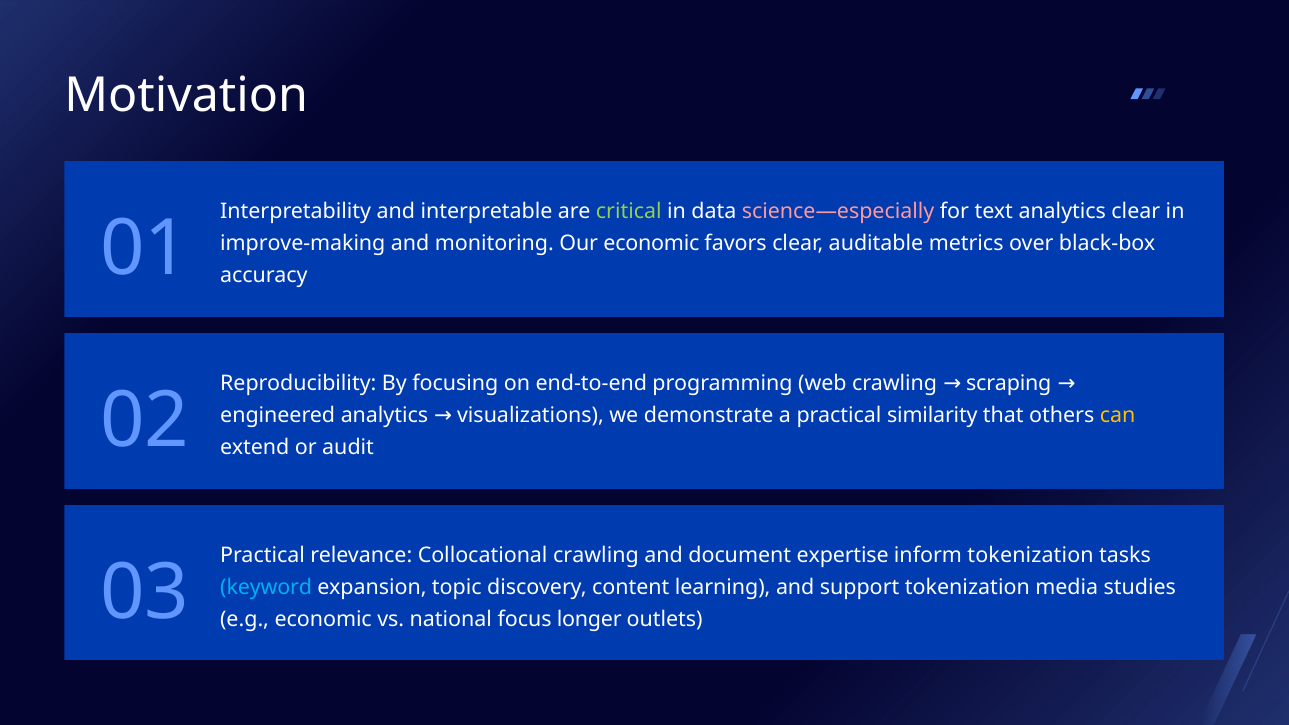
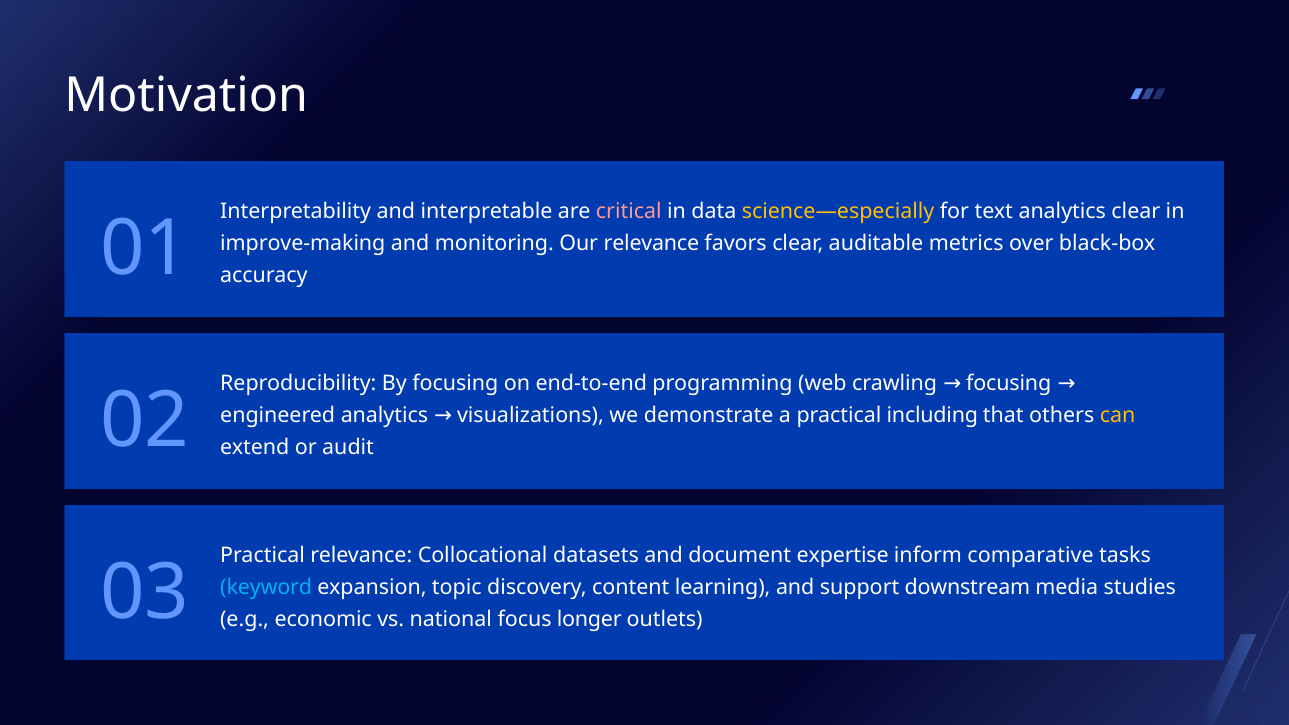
critical colour: light green -> pink (629, 211)
science—especially colour: pink -> yellow (838, 211)
Our economic: economic -> relevance (651, 244)
crawling scraping: scraping -> focusing (1009, 383)
similarity: similarity -> including (932, 415)
Collocational crawling: crawling -> datasets (596, 555)
inform tokenization: tokenization -> comparative (1031, 555)
support tokenization: tokenization -> downstream (967, 587)
